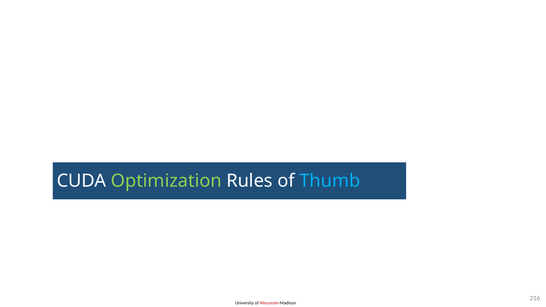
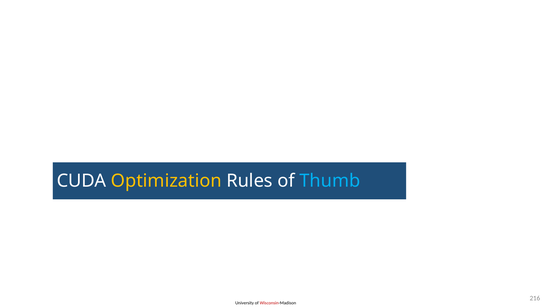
Optimization colour: light green -> yellow (166, 181)
